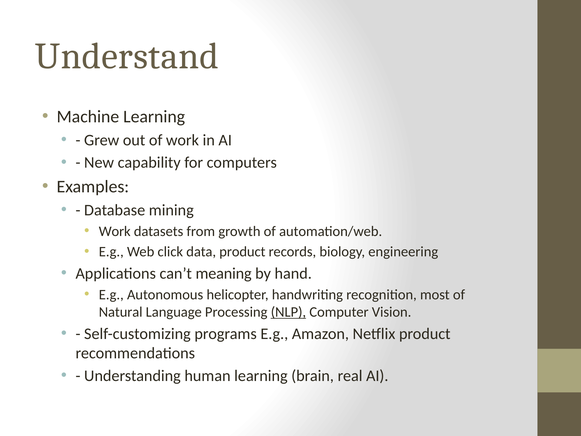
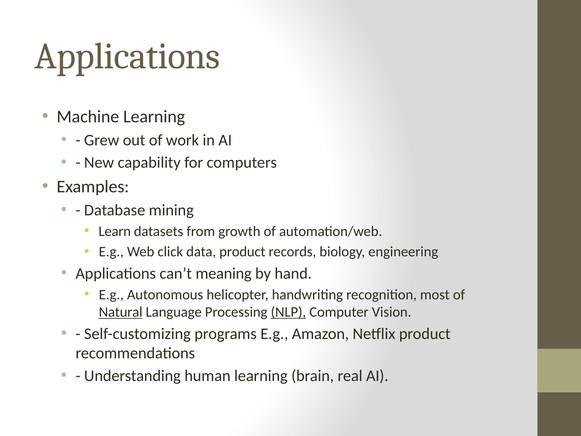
Understand: Understand -> Applications (127, 56)
Work: Work -> Learn (115, 231)
Natural underline: none -> present (121, 312)
